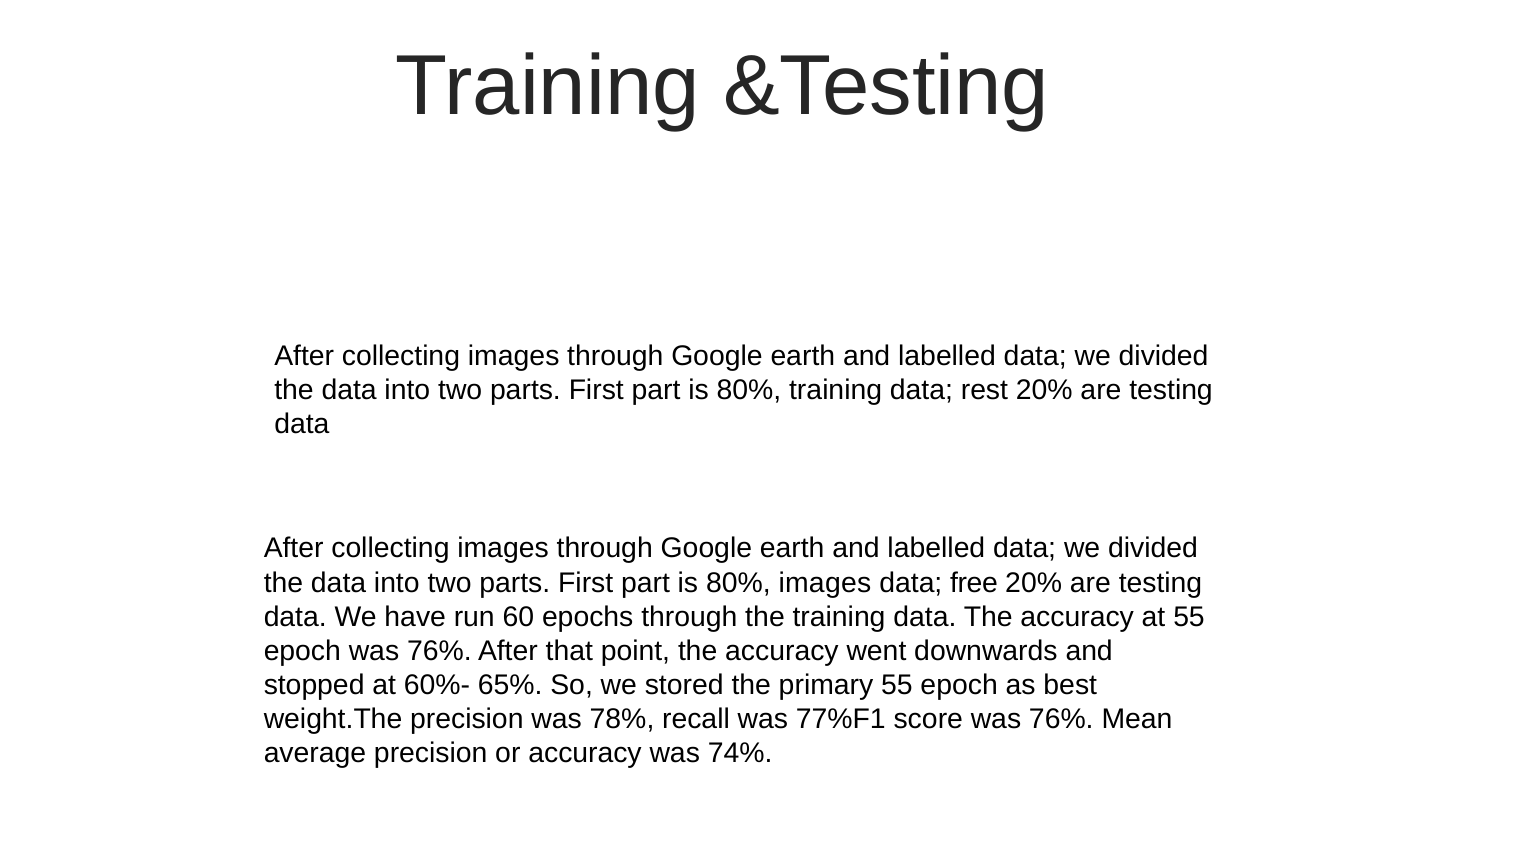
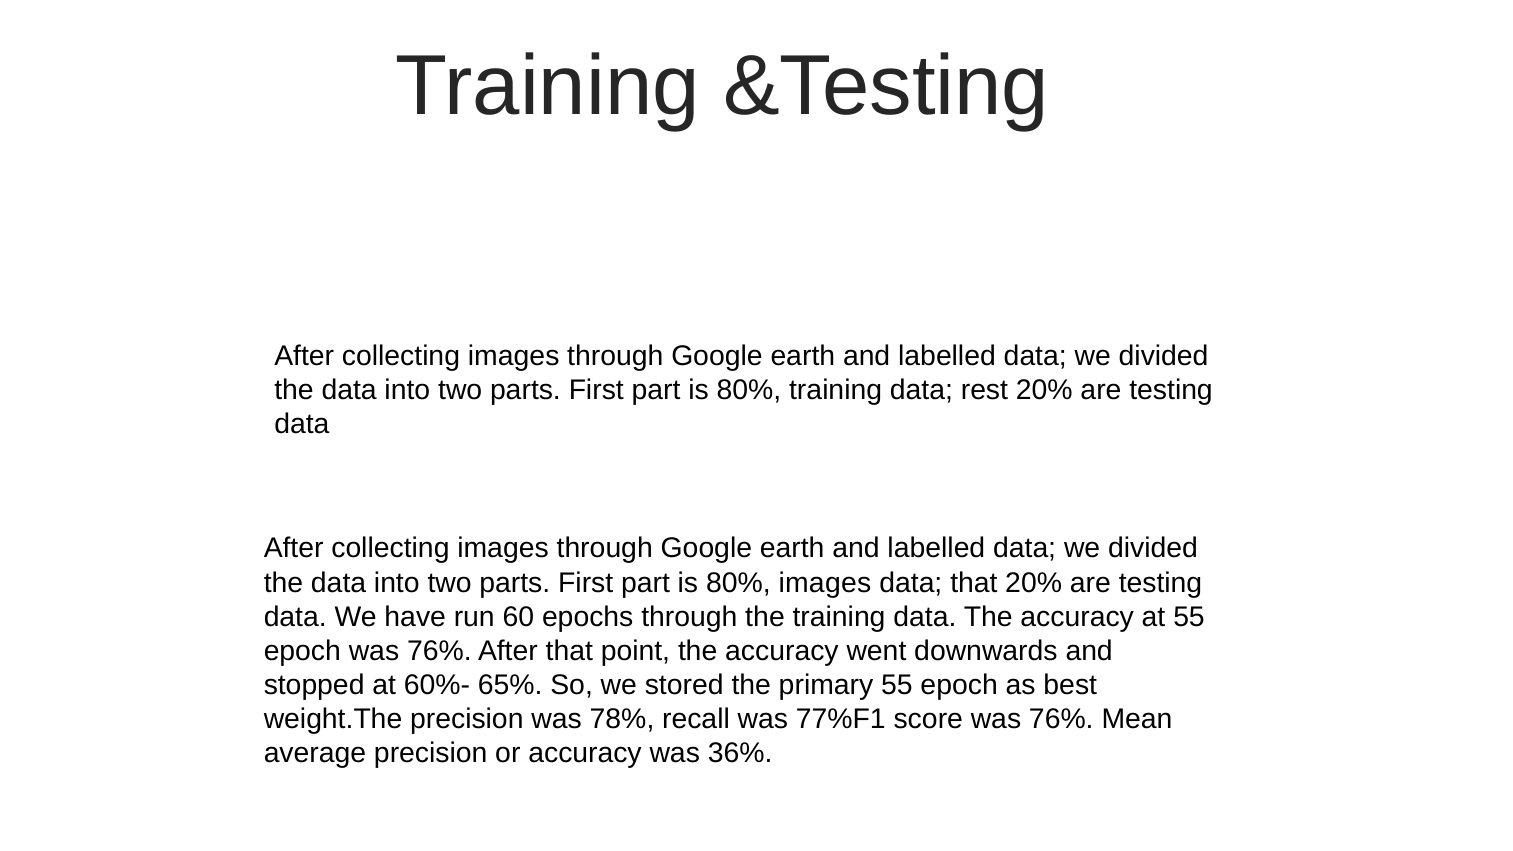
data free: free -> that (974, 583)
74%: 74% -> 36% (740, 753)
